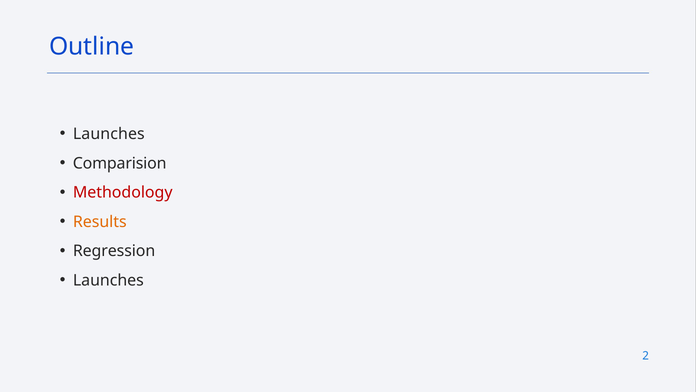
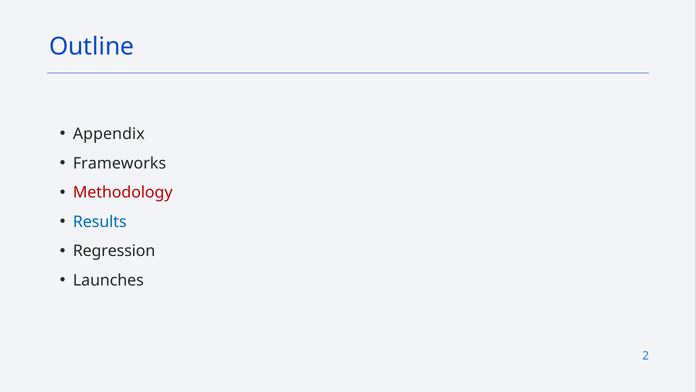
Launches: Launches -> Appendix (109, 134)
Comparision: Comparision -> Frameworks (120, 163)
Results colour: orange -> blue (100, 222)
